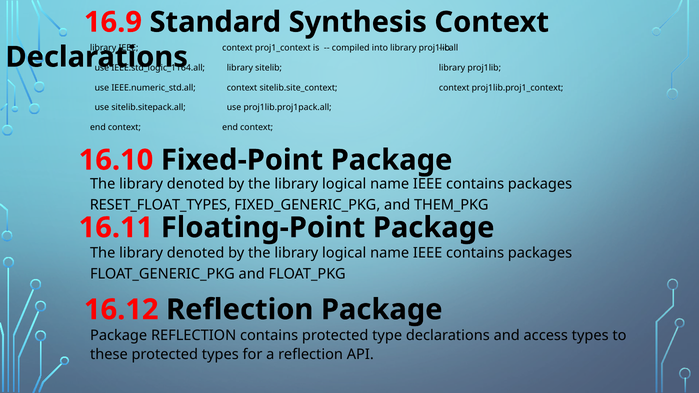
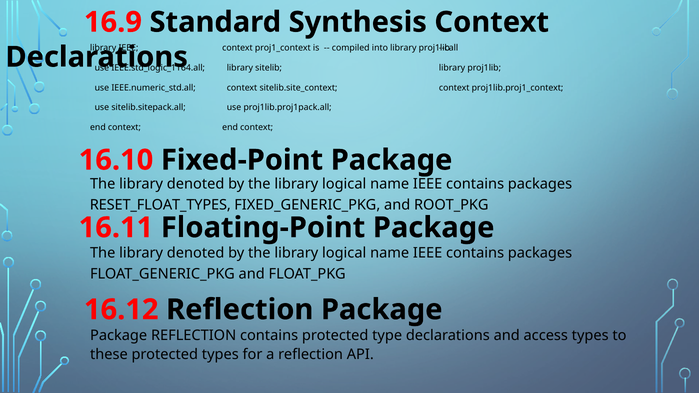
THEM_PKG: THEM_PKG -> ROOT_PKG (451, 205)
